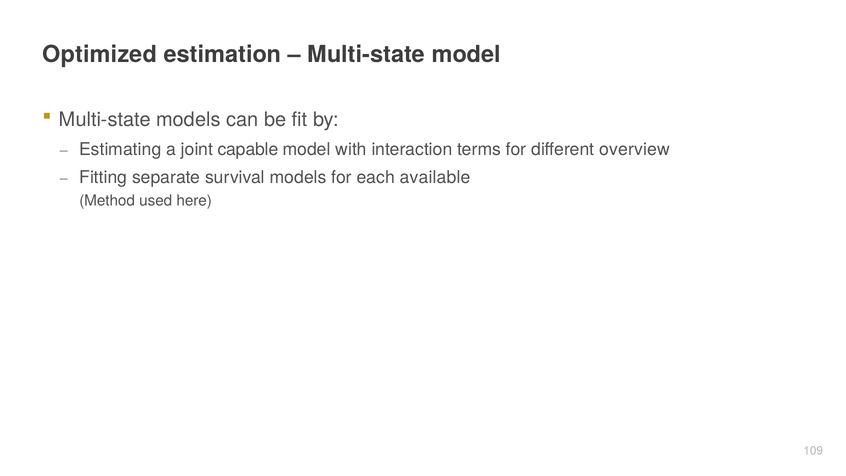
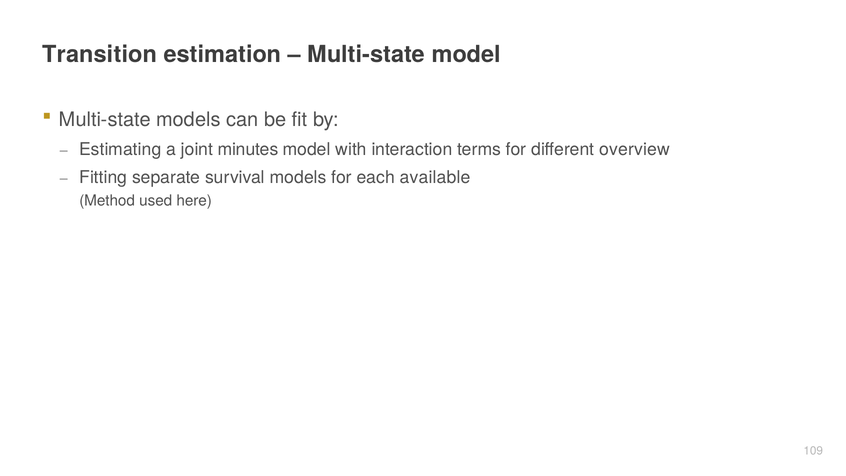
Optimized: Optimized -> Transition (100, 54)
capable: capable -> minutes (248, 149)
